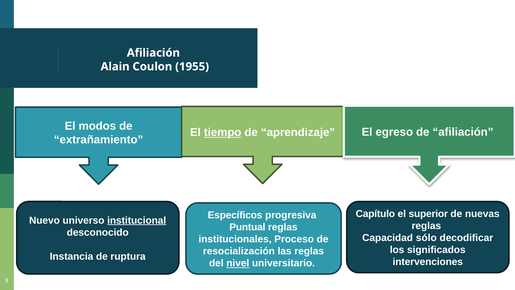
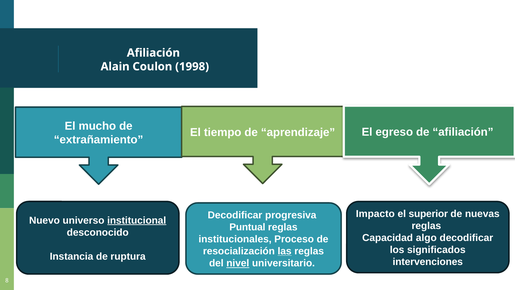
1955: 1955 -> 1998 (192, 67)
modos: modos -> mucho (97, 126)
tiempo underline: present -> none (223, 132)
Capítulo: Capítulo -> Impacto (375, 213)
Específicos: Específicos -> Decodificar (235, 215)
sólo: sólo -> algo (426, 238)
las underline: none -> present (285, 251)
